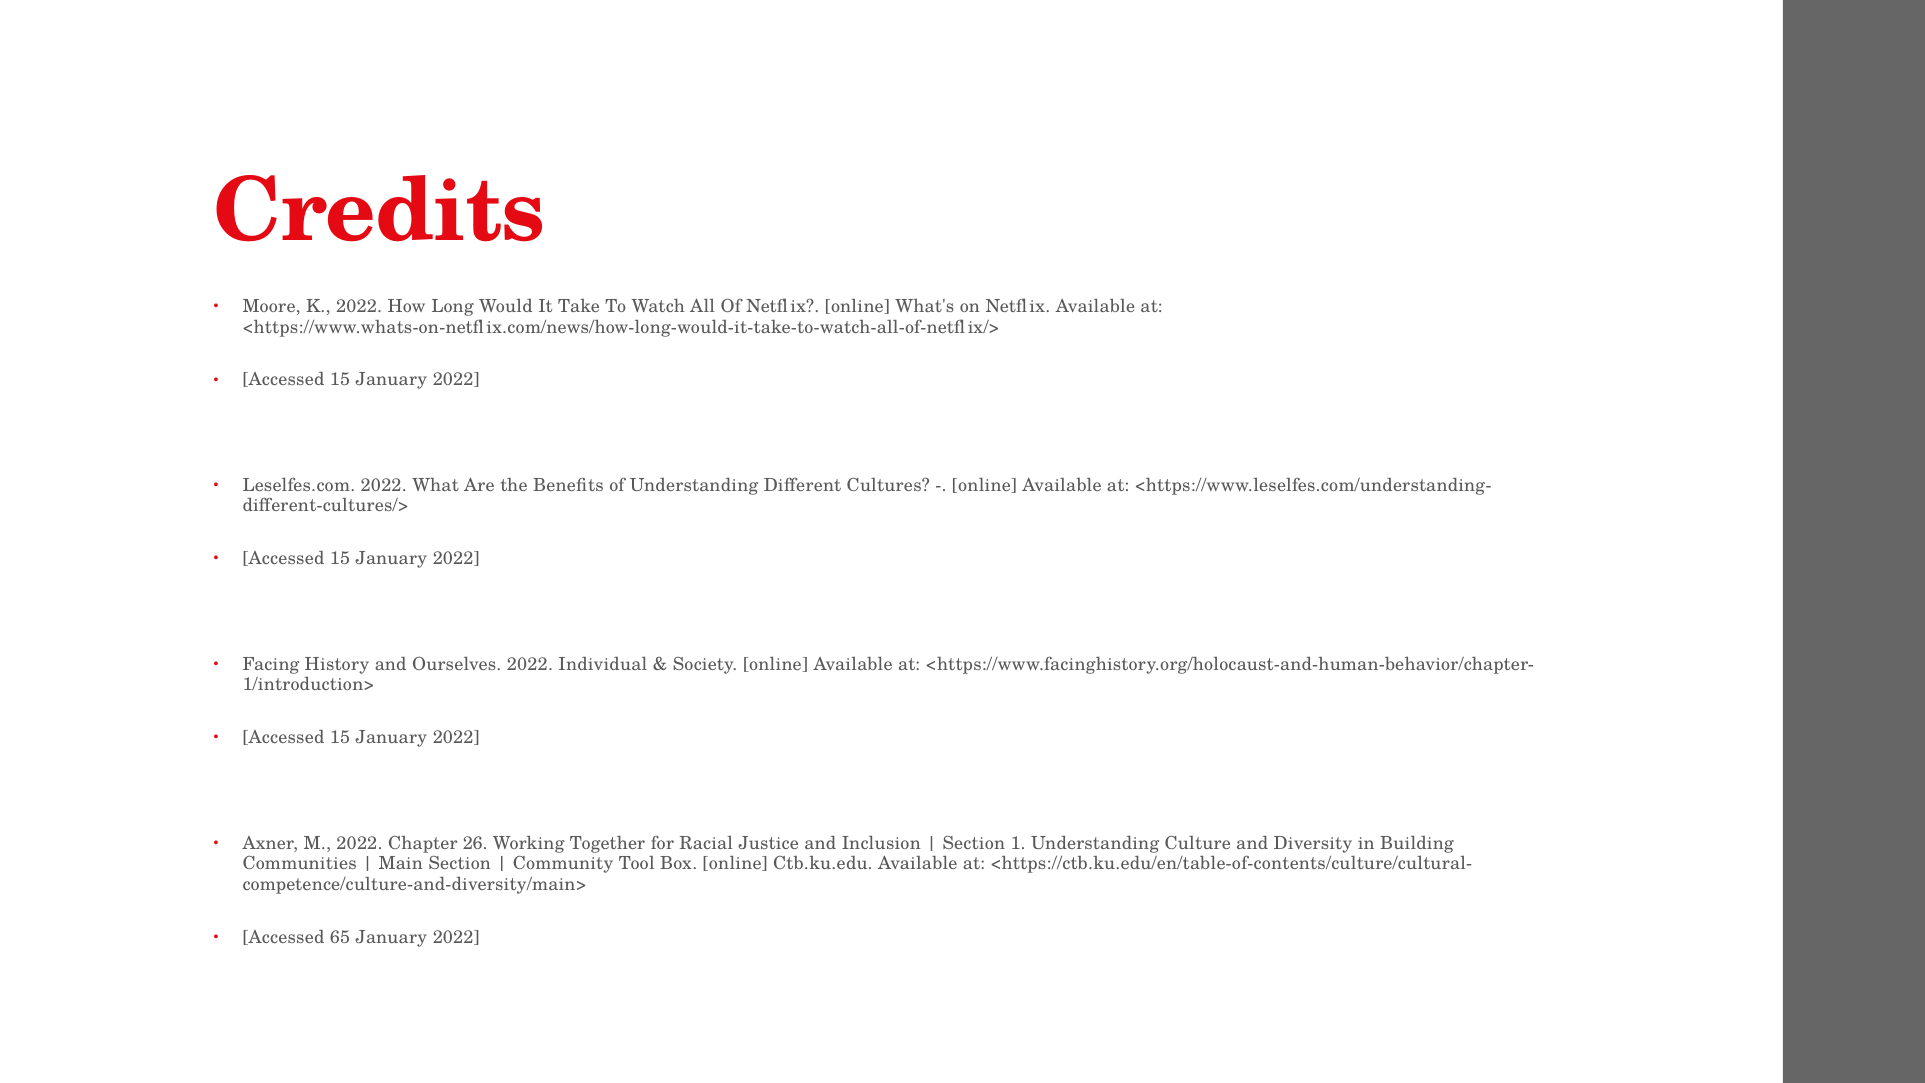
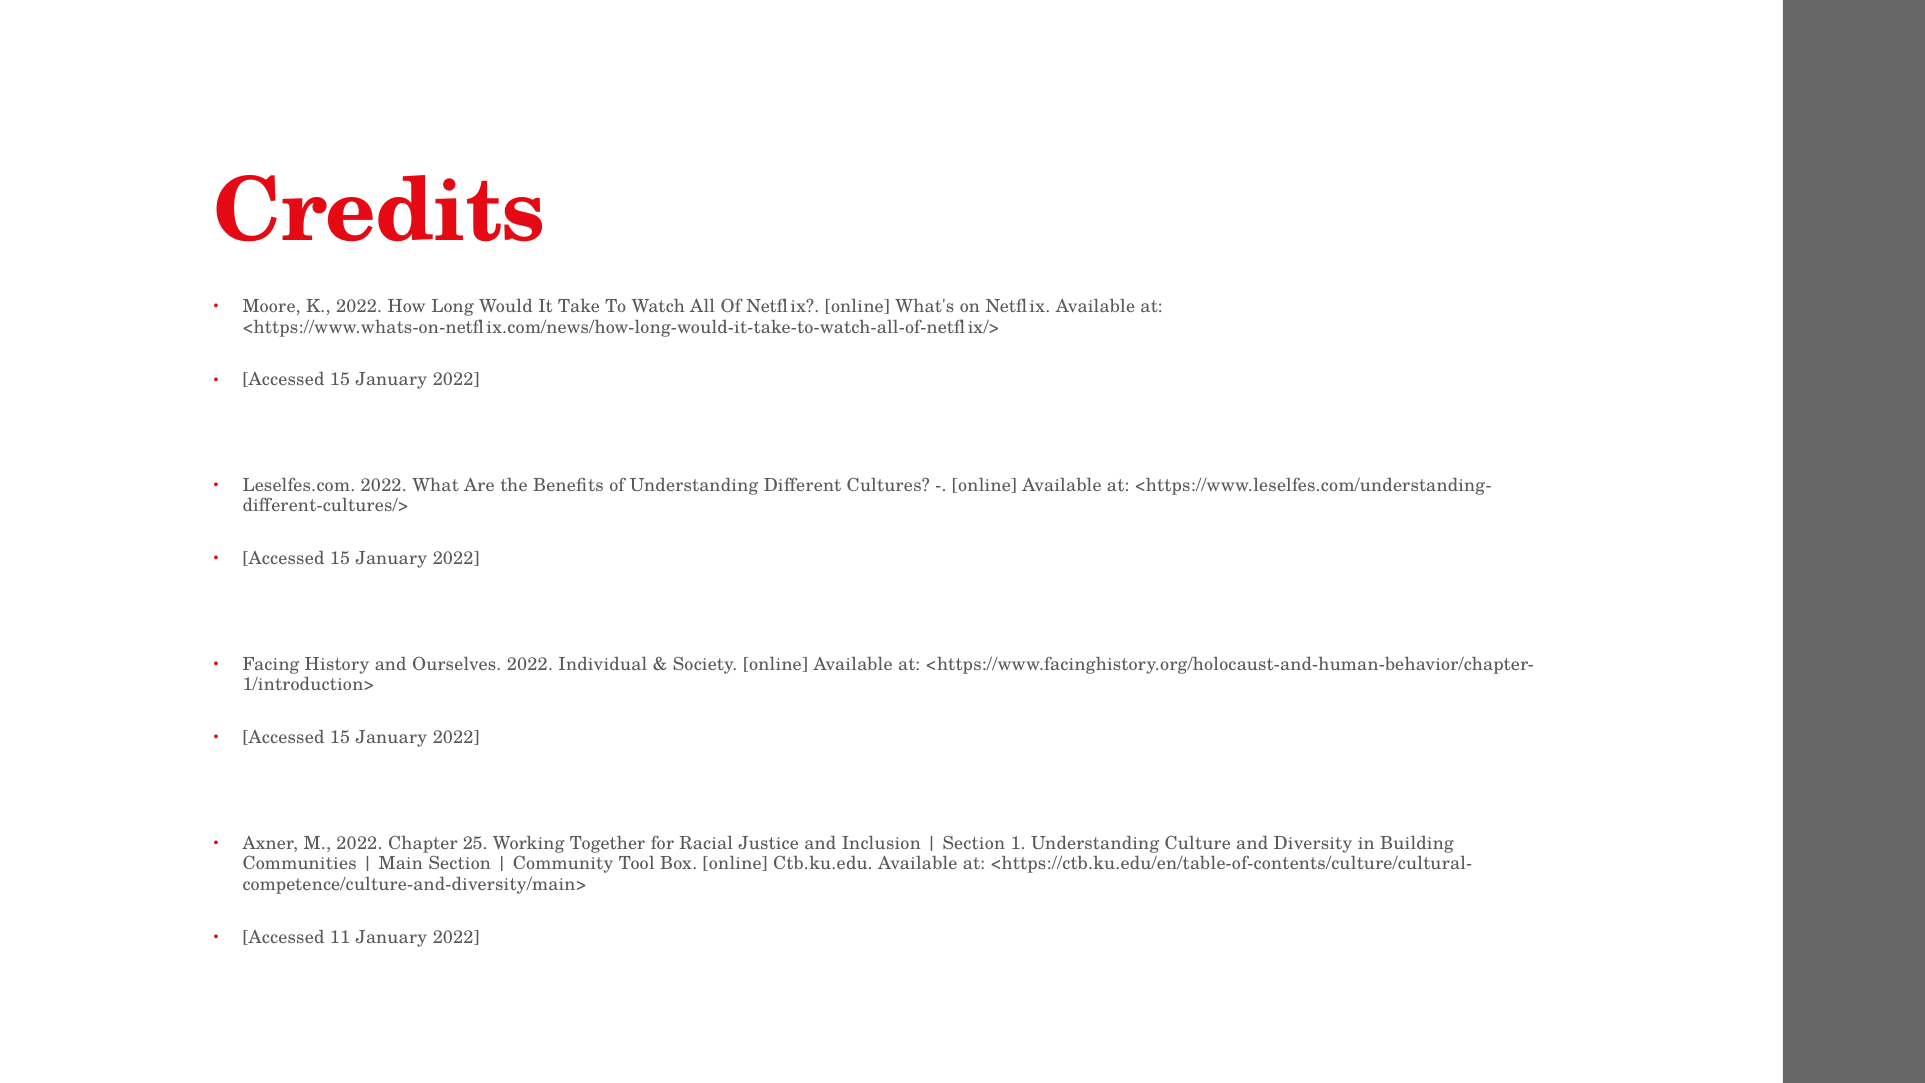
26: 26 -> 25 (475, 843)
65: 65 -> 11 (340, 937)
